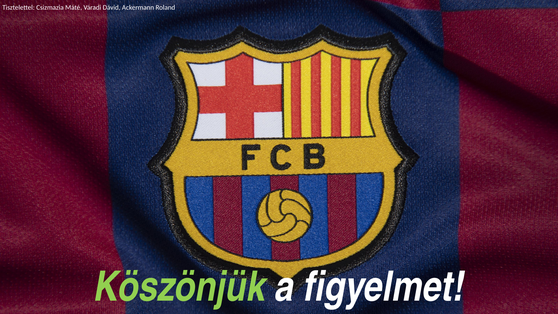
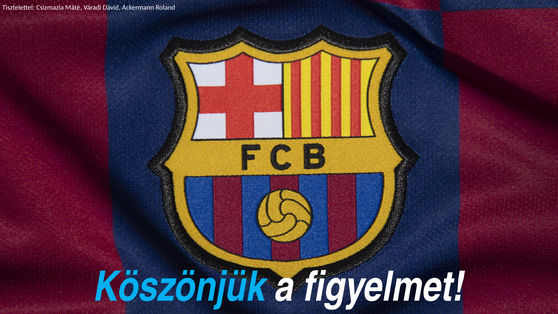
Köszönjük colour: light green -> light blue (179, 287)
